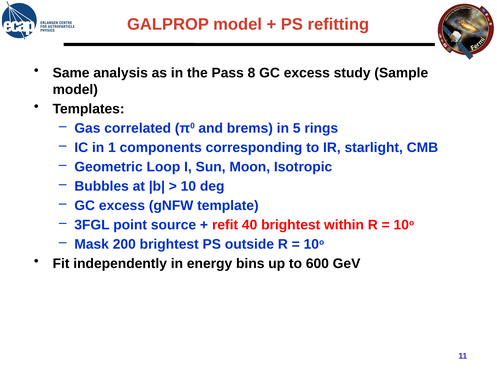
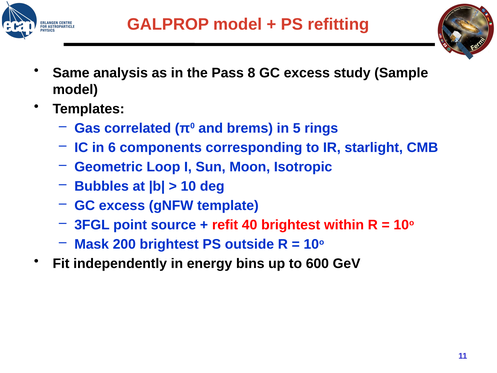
1: 1 -> 6 (112, 147)
